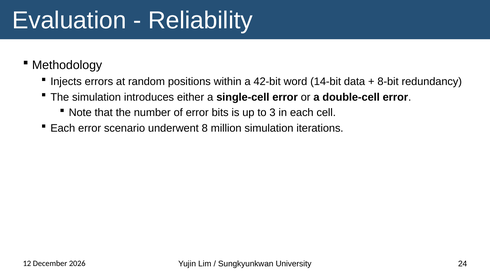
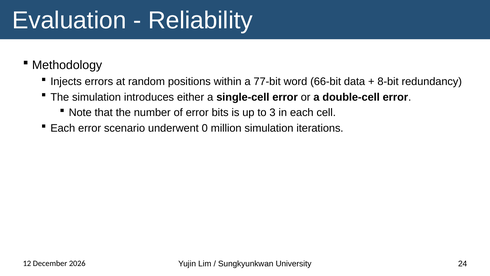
42-bit: 42-bit -> 77-bit (267, 81)
14-bit: 14-bit -> 66-bit (326, 81)
8: 8 -> 0 (205, 128)
